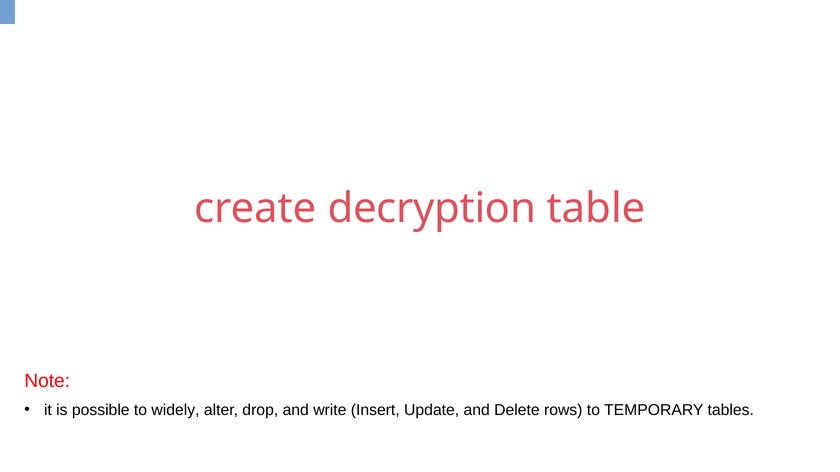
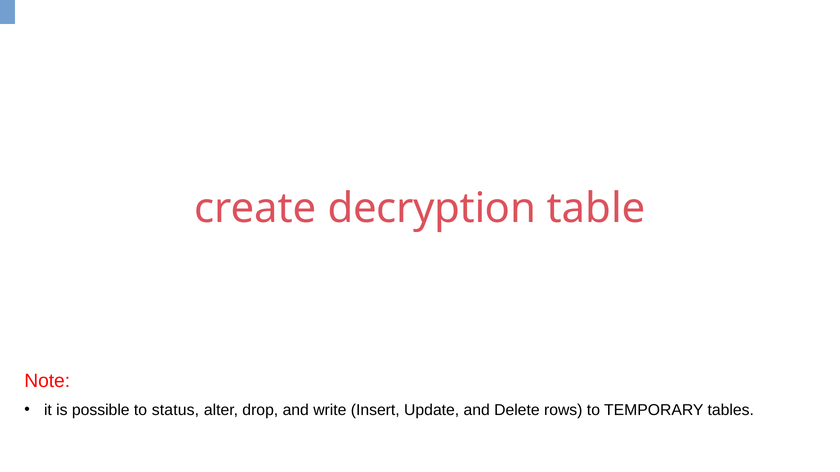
widely: widely -> status (175, 410)
